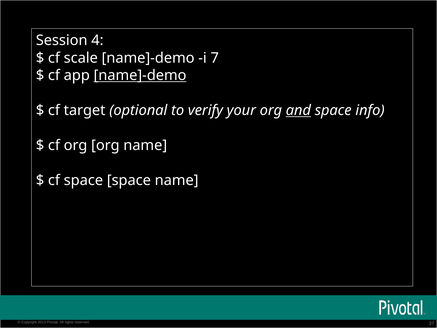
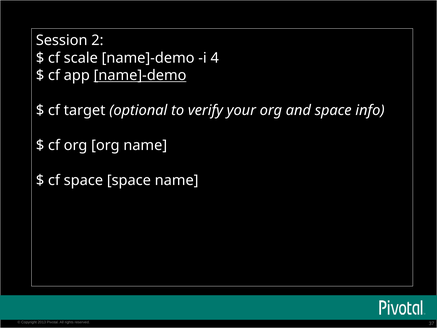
4: 4 -> 2 (97, 40)
7: 7 -> 4 (215, 58)
and underline: present -> none (298, 110)
